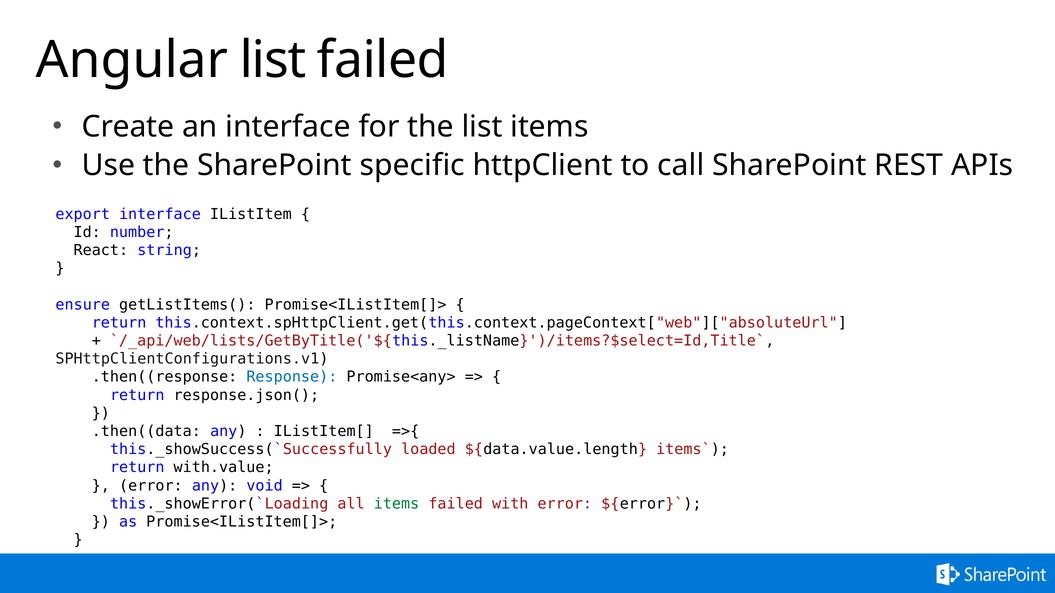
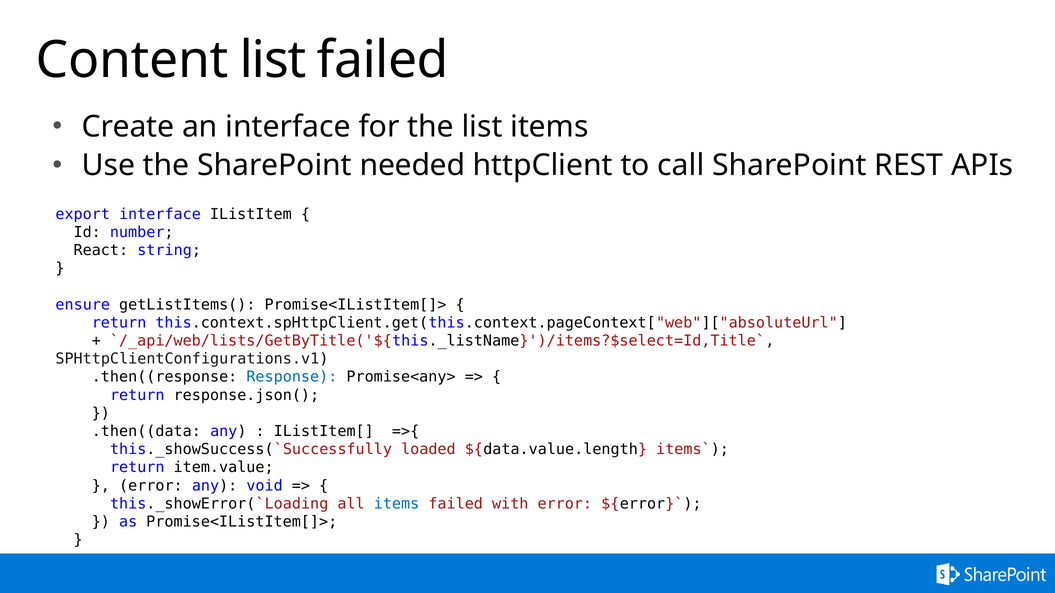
Angular: Angular -> Content (132, 60)
specific: specific -> needed (412, 165)
with.value: with.value -> item.value (224, 468)
items colour: green -> blue (397, 504)
